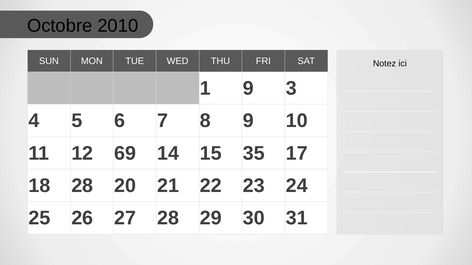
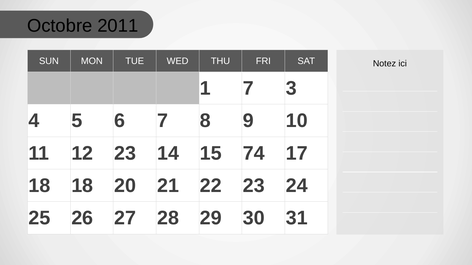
2010: 2010 -> 2011 (118, 26)
1 9: 9 -> 7 (248, 88)
12 69: 69 -> 23 (125, 154)
35: 35 -> 74 (254, 154)
18 28: 28 -> 18 (82, 186)
